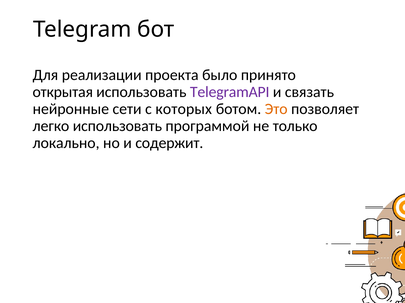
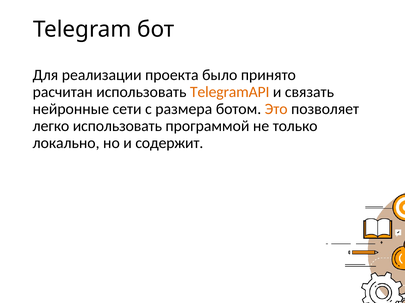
открытая: открытая -> расчитан (63, 92)
TelegramAPI colour: purple -> orange (230, 92)
которых: которых -> размера (184, 109)
